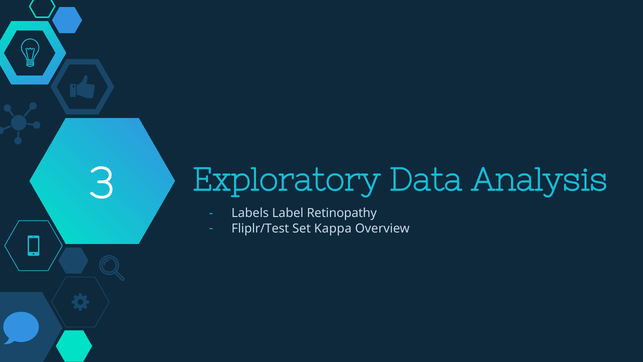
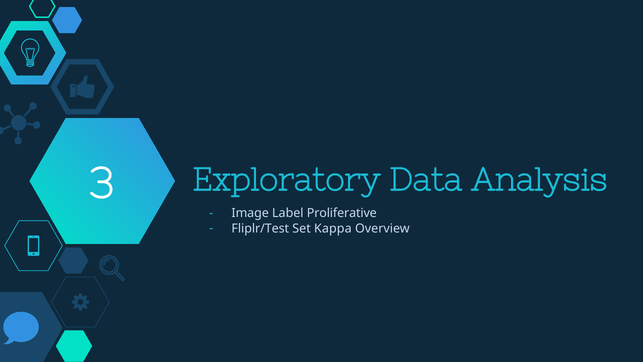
Labels: Labels -> Image (250, 213)
Retinopathy: Retinopathy -> Proliferative (342, 213)
